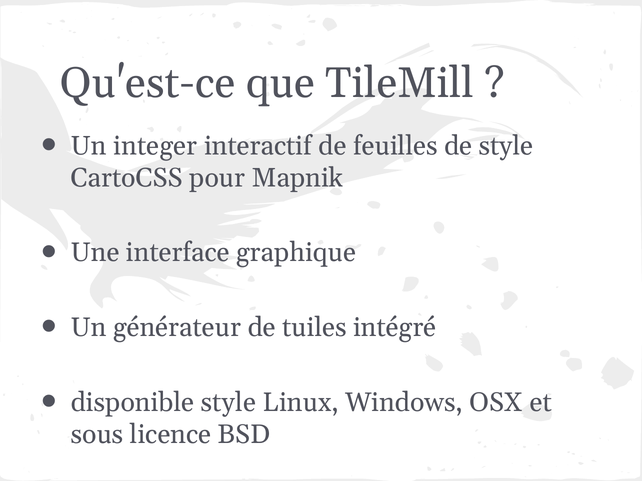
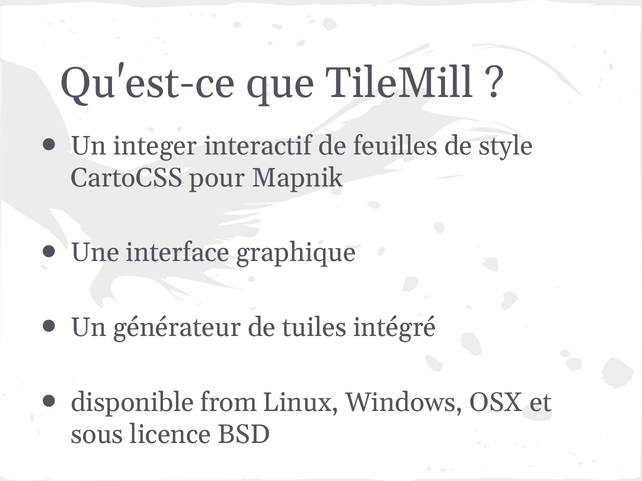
disponible style: style -> from (229, 403)
